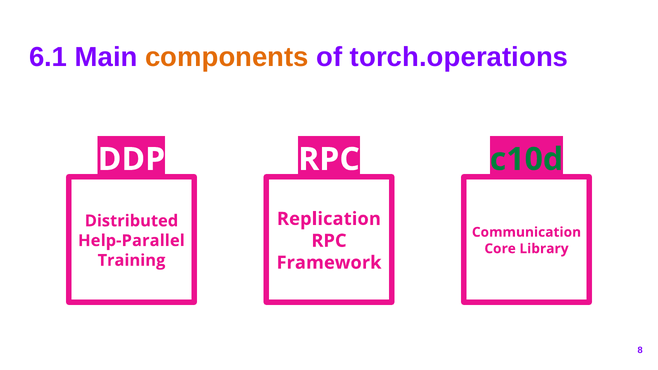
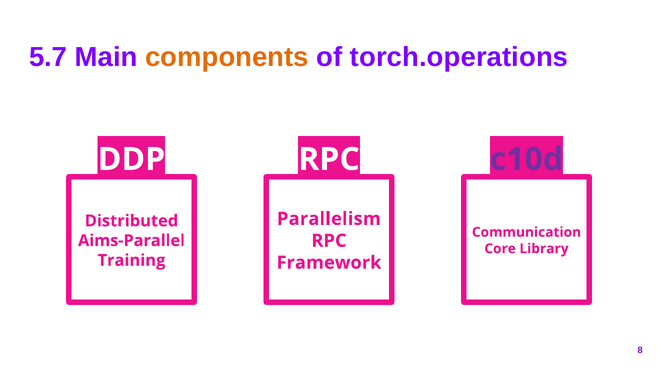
6.1: 6.1 -> 5.7 (48, 57)
c10d colour: green -> purple (526, 159)
Replication: Replication -> Parallelism (329, 219)
Help-Parallel: Help-Parallel -> Aims-Parallel (132, 241)
